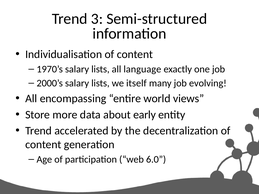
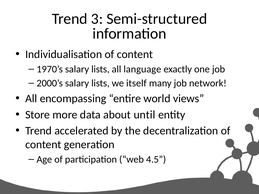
evolving: evolving -> network (208, 83)
early: early -> until (144, 115)
6.0: 6.0 -> 4.5 (156, 160)
